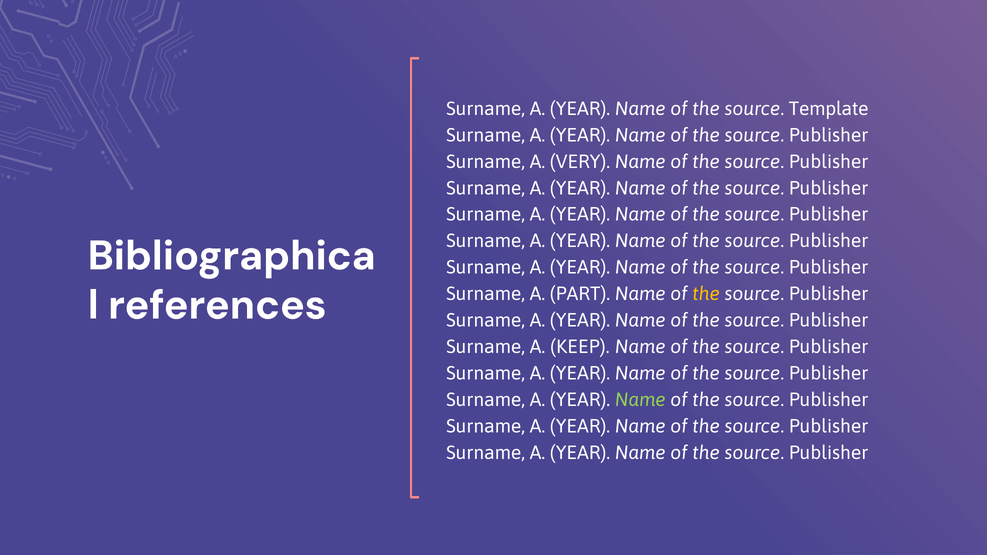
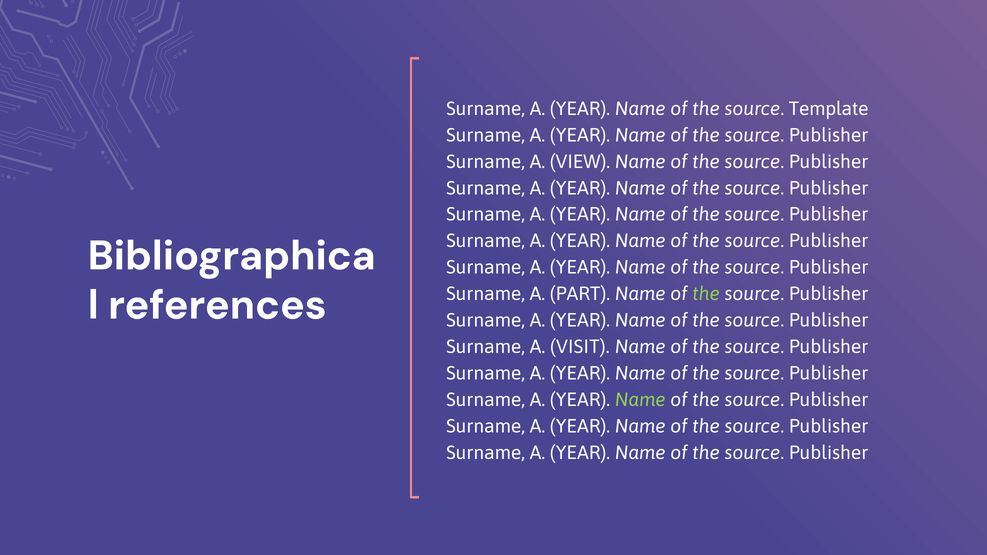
VERY: VERY -> VIEW (580, 162)
the colour: yellow -> light green (706, 294)
KEEP: KEEP -> VISIT (580, 347)
